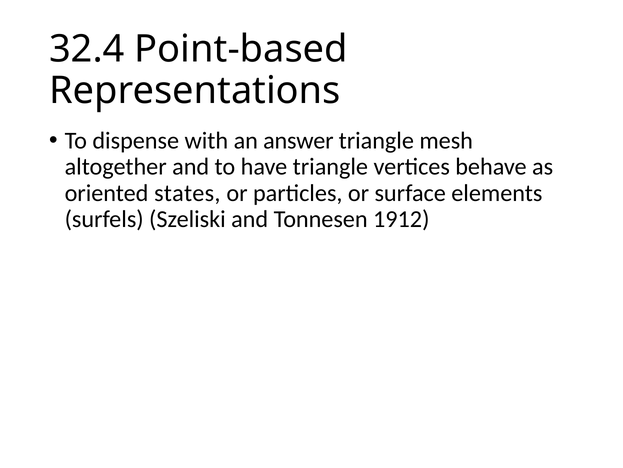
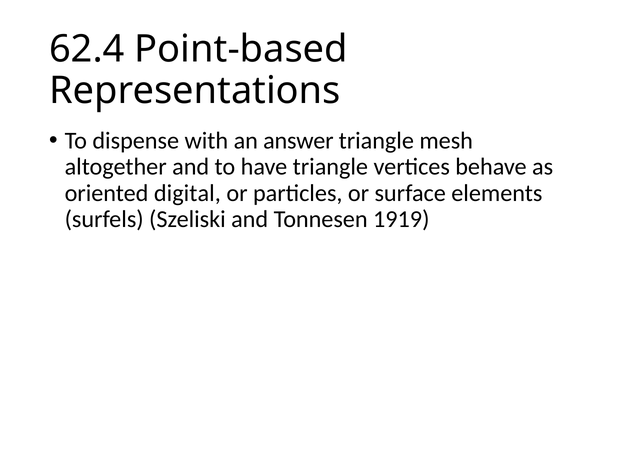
32.4: 32.4 -> 62.4 (87, 49)
states: states -> digital (187, 193)
1912: 1912 -> 1919 (401, 219)
